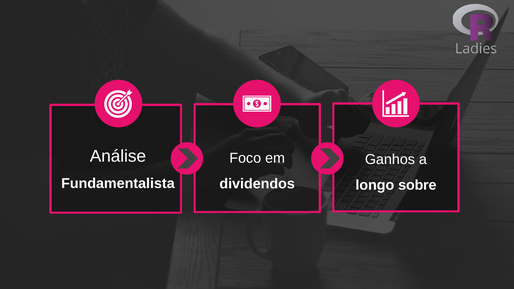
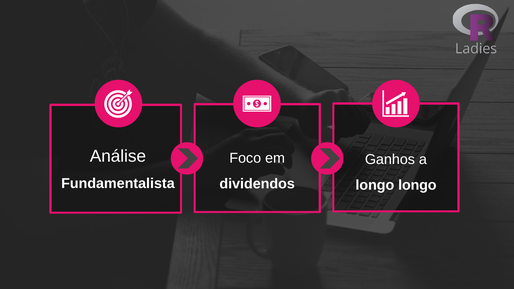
longo sobre: sobre -> longo (417, 185)
